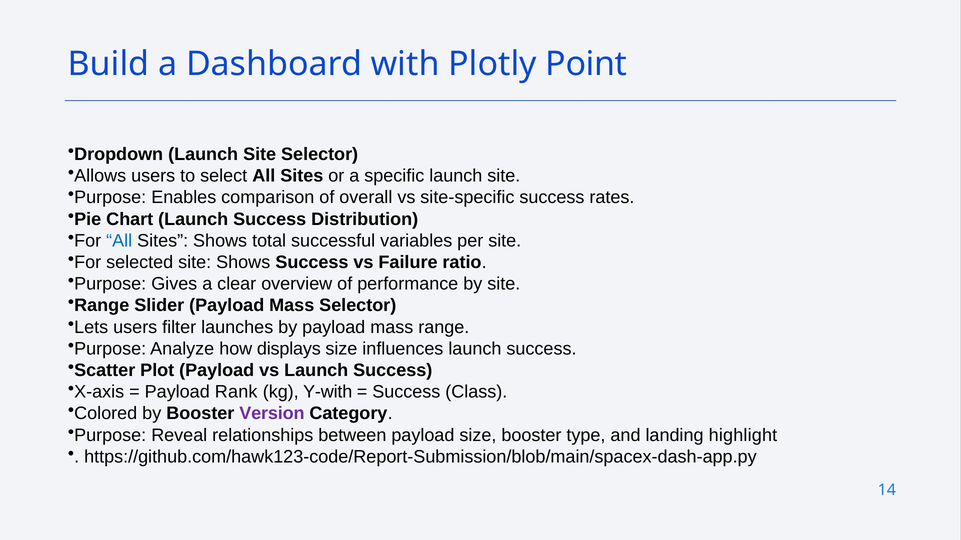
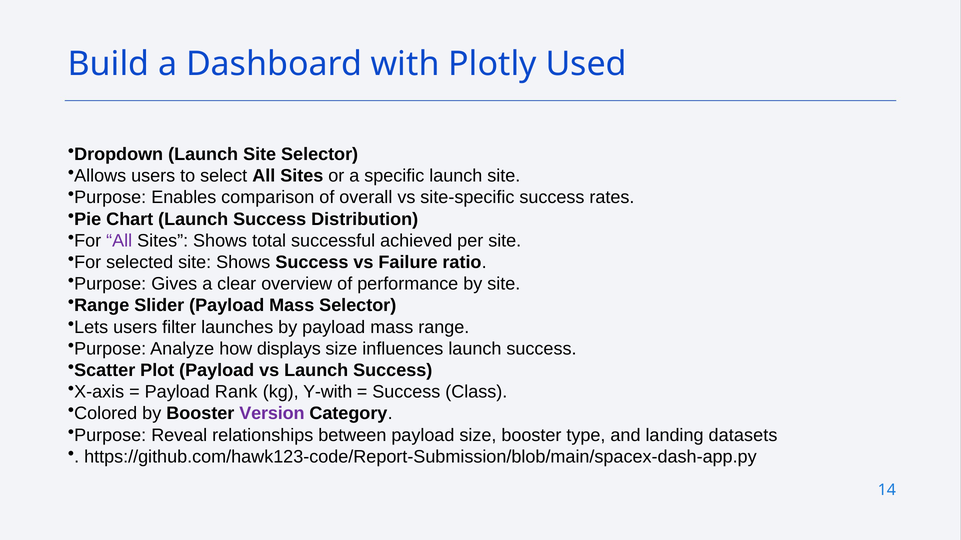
Point: Point -> Used (586, 64)
All colour: blue -> purple (119, 241)
variables: variables -> achieved (416, 241)
highlight: highlight -> datasets (743, 436)
